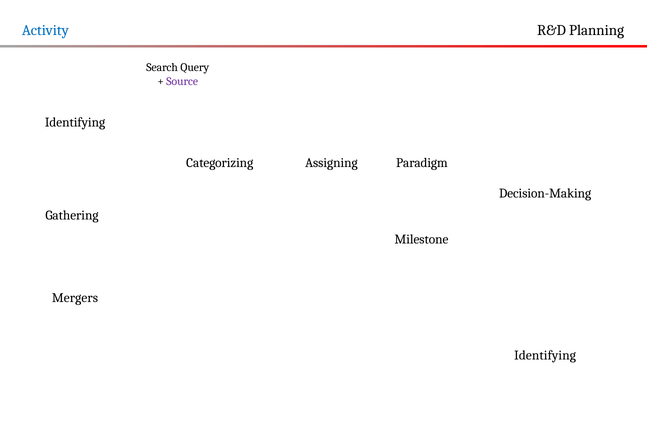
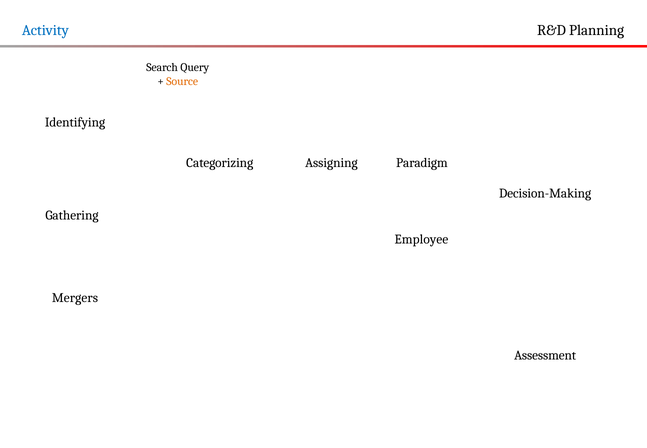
Source colour: purple -> orange (182, 81)
Milestone: Milestone -> Employee (421, 239)
Identifying: Identifying -> Assessment (545, 355)
